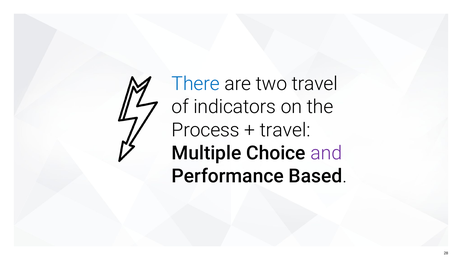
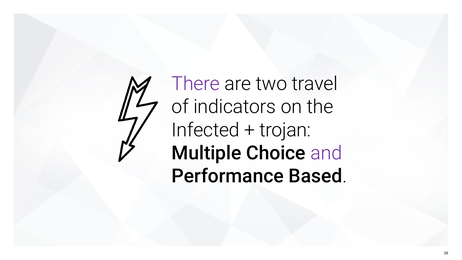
There colour: blue -> purple (196, 84)
Process: Process -> Infected (206, 130)
travel: travel -> trojan (285, 130)
